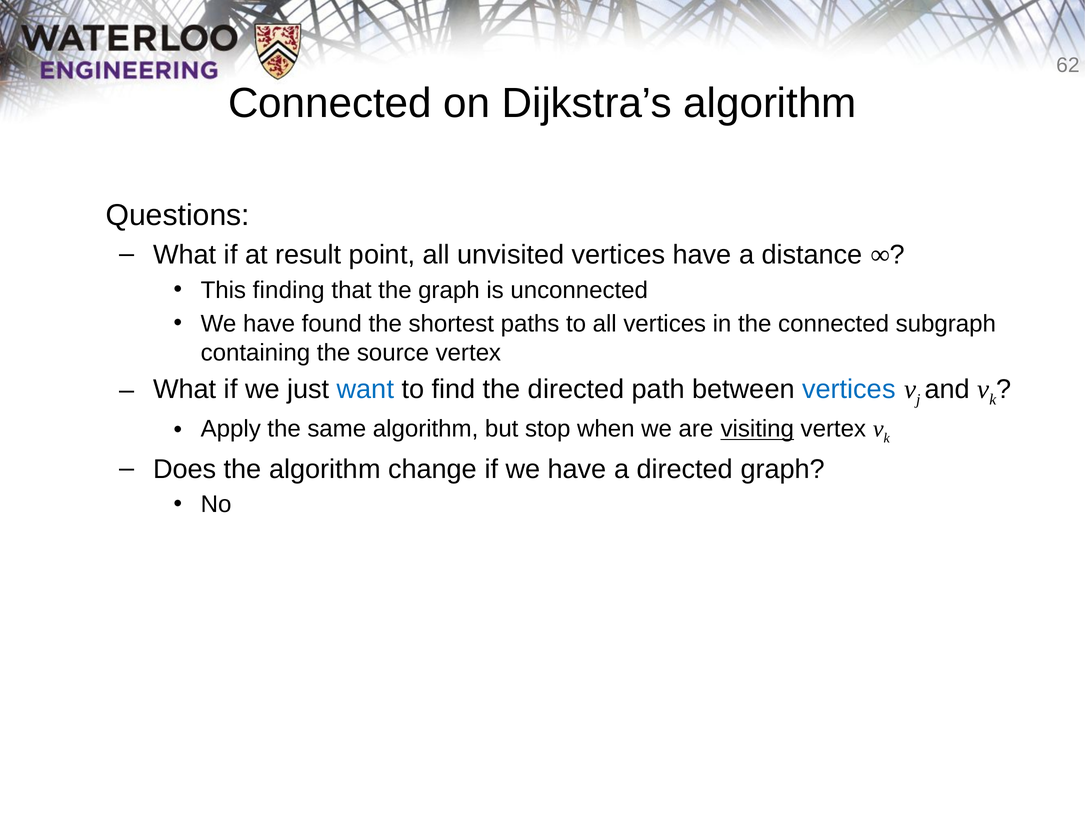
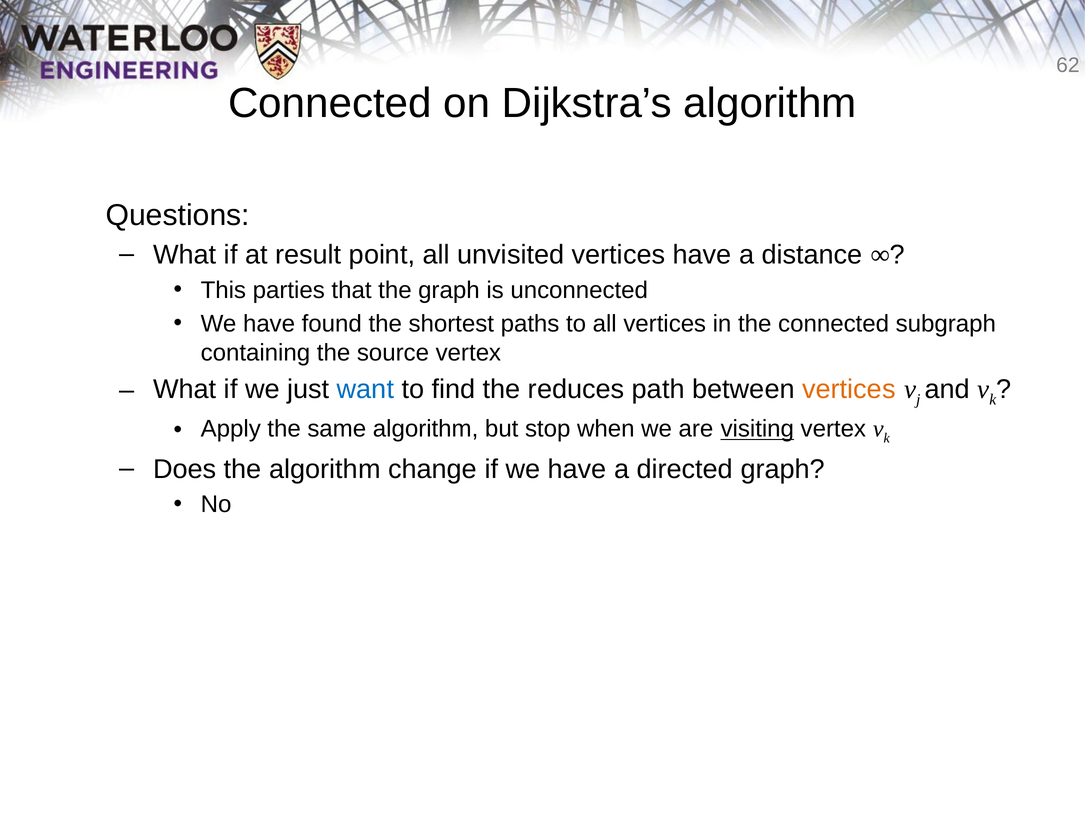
finding: finding -> parties (289, 290)
the directed: directed -> reduces (576, 389)
vertices colour: blue -> orange (849, 389)
